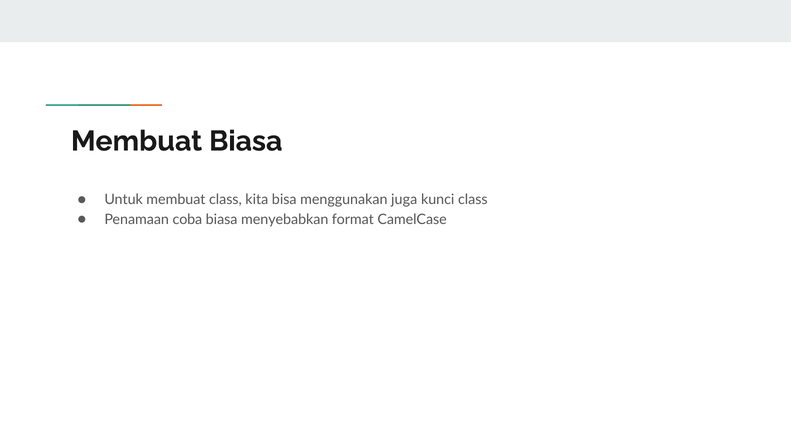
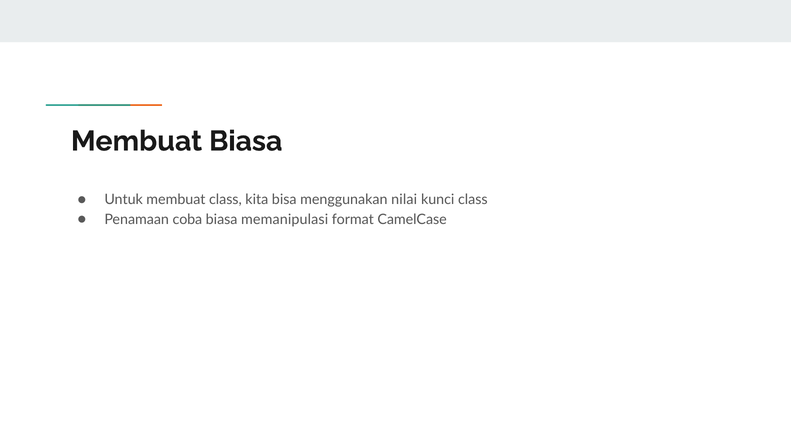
juga: juga -> nilai (404, 200)
menyebabkan: menyebabkan -> memanipulasi (285, 219)
